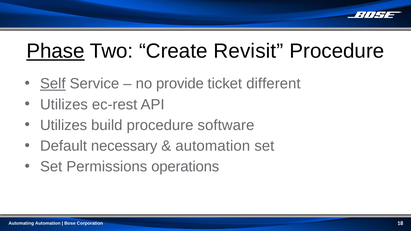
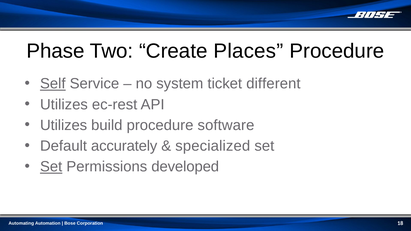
Phase underline: present -> none (55, 51)
Revisit: Revisit -> Places (248, 51)
provide: provide -> system (180, 84)
necessary: necessary -> accurately (124, 146)
automation: automation -> specialized (213, 146)
Set underline: none -> present (51, 167)
operations: operations -> developed (185, 167)
